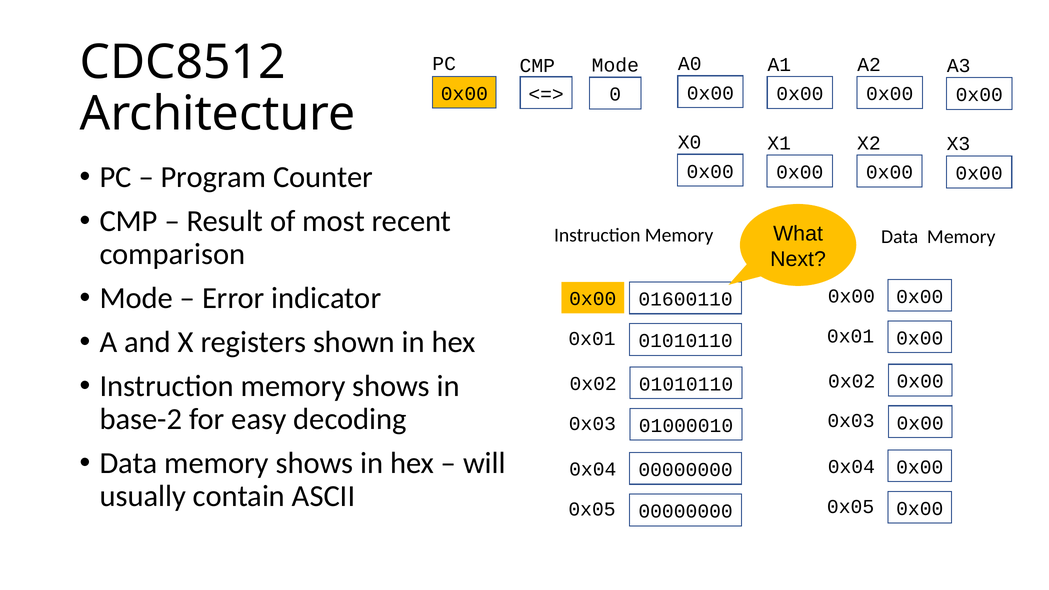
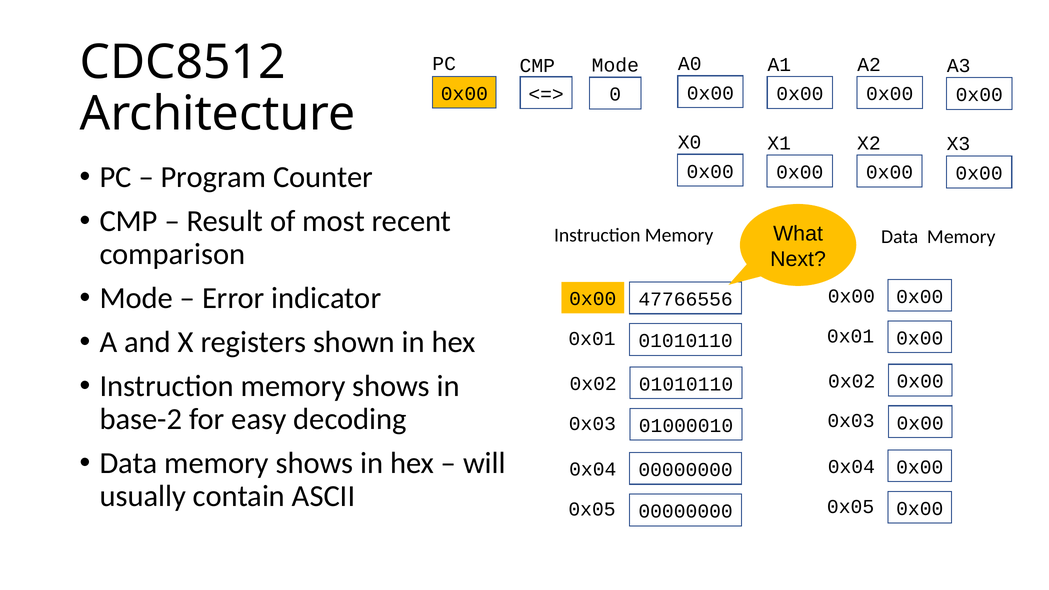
01600110: 01600110 -> 47766556 (686, 299)
